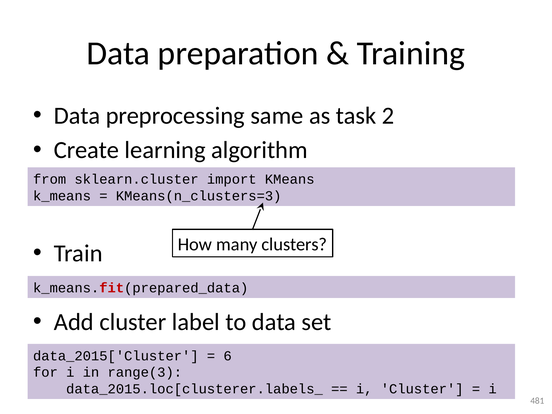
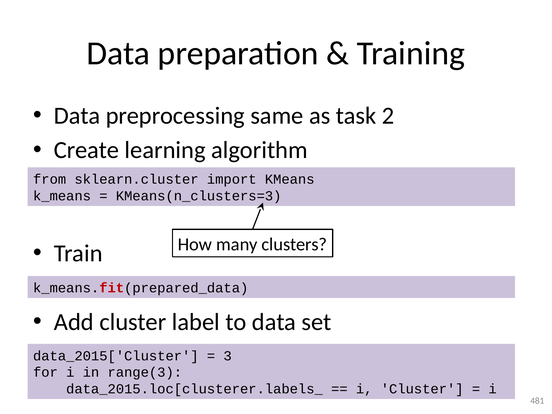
6: 6 -> 3 (228, 356)
